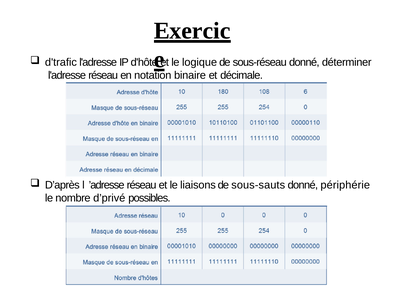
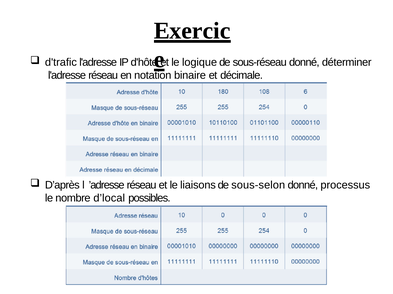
sous-sauts: sous-sauts -> sous-selon (258, 185)
périphérie: périphérie -> processus (345, 185)
d’privé: d’privé -> d’local (109, 199)
